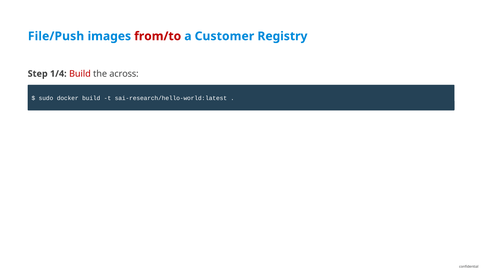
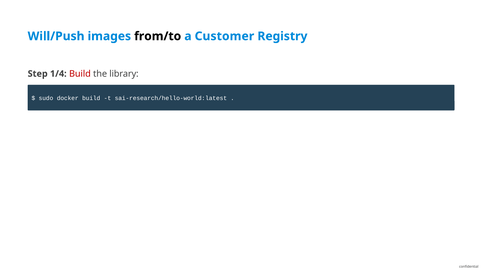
File/Push: File/Push -> Will/Push (56, 36)
from/to colour: red -> black (158, 36)
across: across -> library (124, 74)
